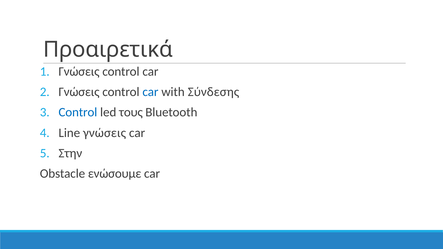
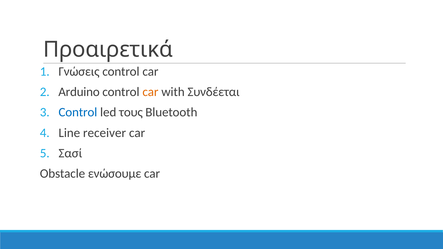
Γνώσεις: Γνώσεις -> Arduino (79, 92)
car colour: blue -> orange (150, 92)
Σύνδεσης: Σύνδεσης -> Συνδέεται (214, 92)
Line γνώσεις: γνώσεις -> receiver (105, 133)
Στην: Στην -> Σασί (70, 153)
